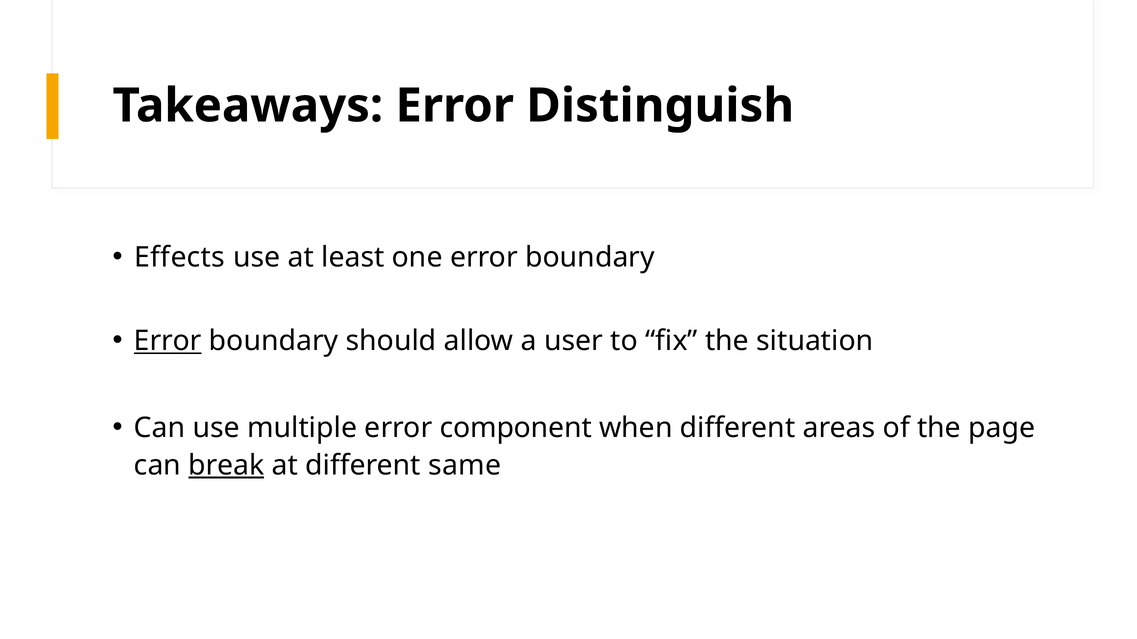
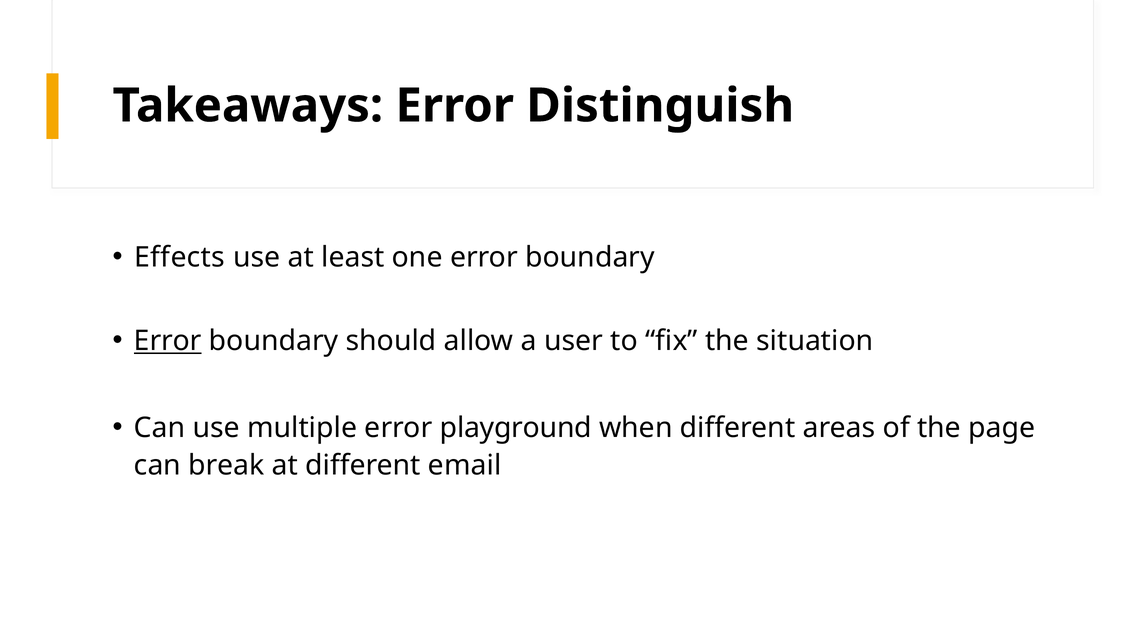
component: component -> playground (516, 428)
break underline: present -> none (226, 466)
same: same -> email (465, 466)
